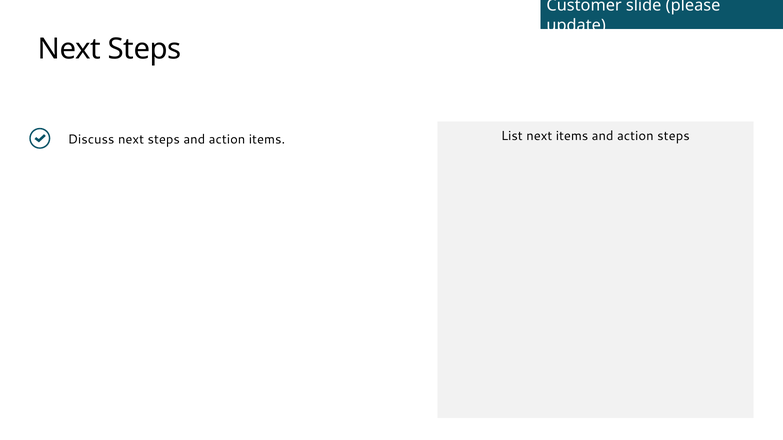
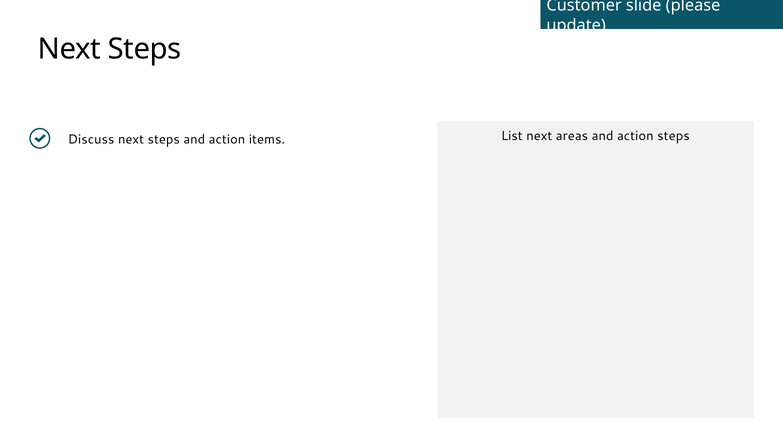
next items: items -> areas (572, 136)
